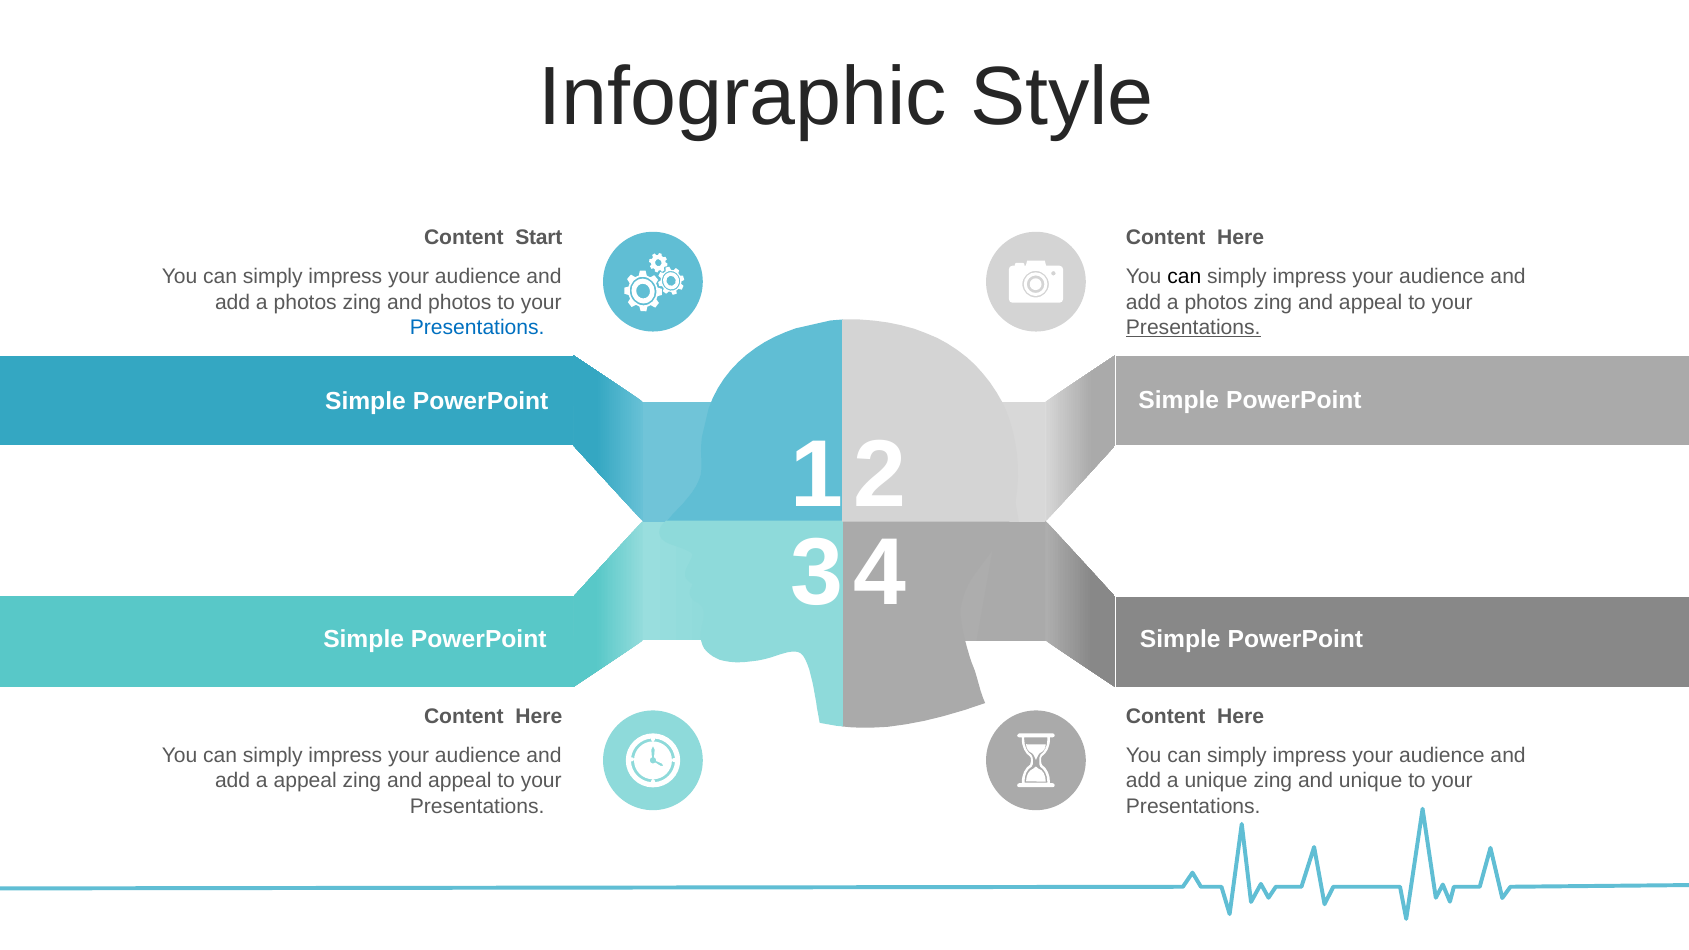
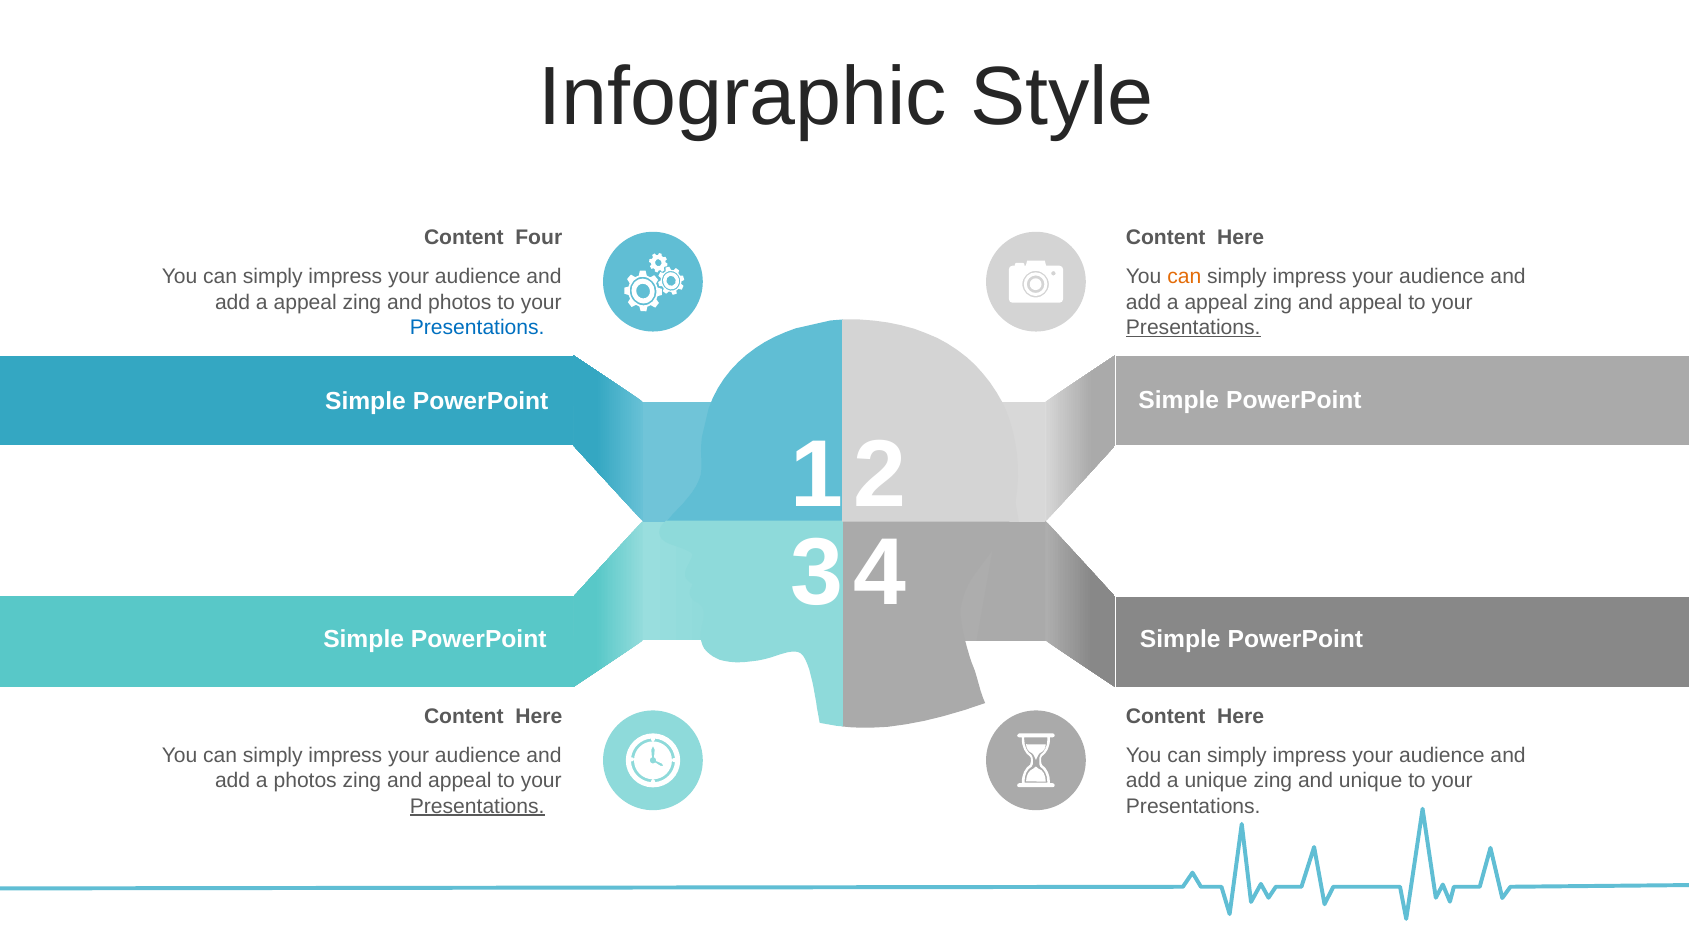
Start: Start -> Four (539, 238)
can colour: black -> orange (1184, 277)
photos: photos -> appeal (305, 302)
photos: photos -> appeal (1216, 302)
a appeal: appeal -> photos (305, 781)
Presentations underline: none -> present (477, 806)
